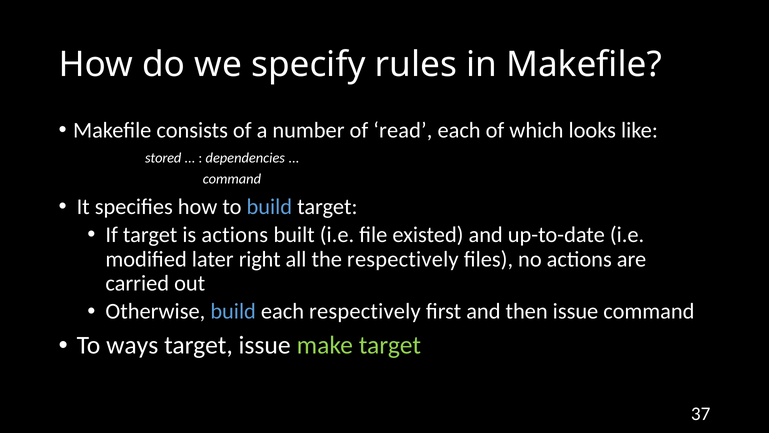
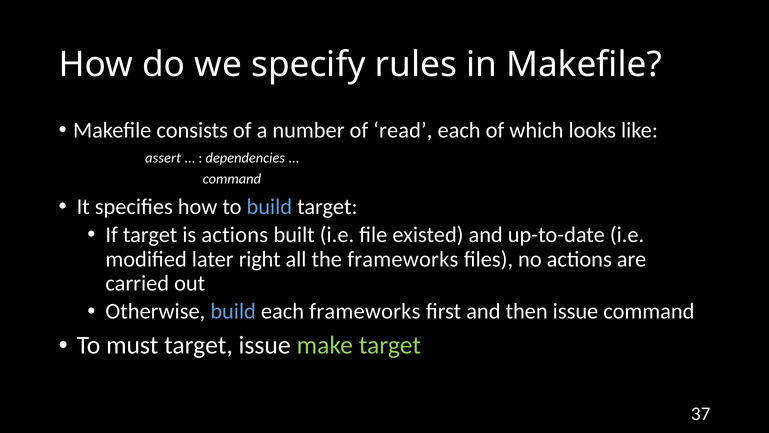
stored: stored -> assert (163, 158)
the respectively: respectively -> frameworks (403, 259)
each respectively: respectively -> frameworks (365, 311)
ways: ways -> must (132, 345)
